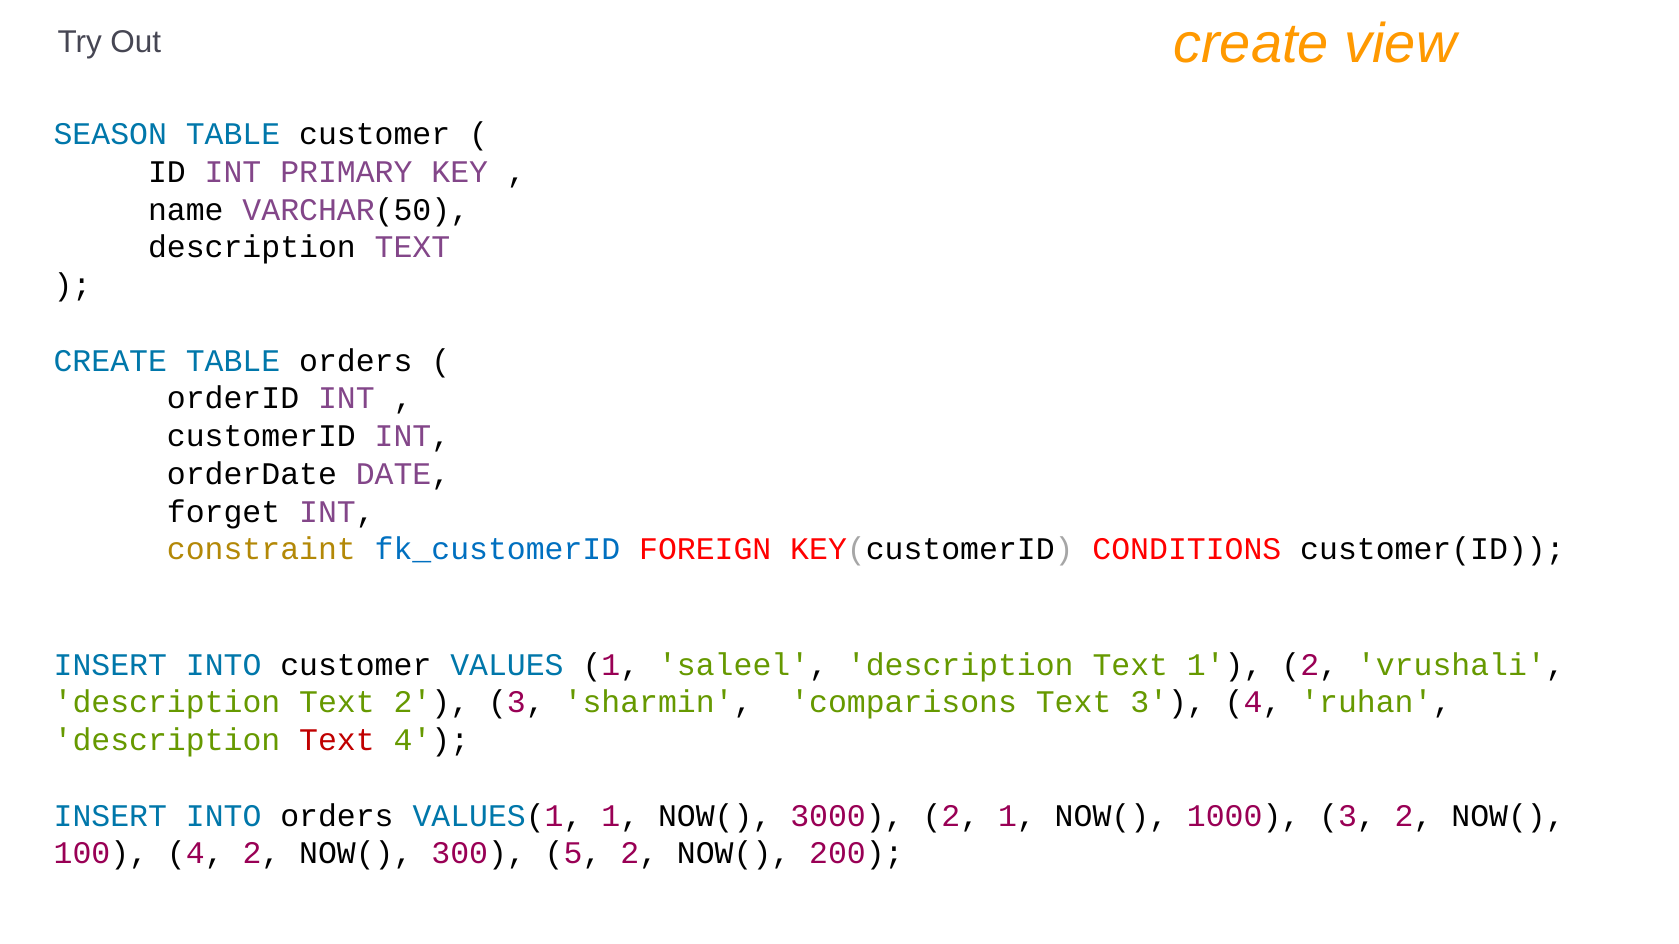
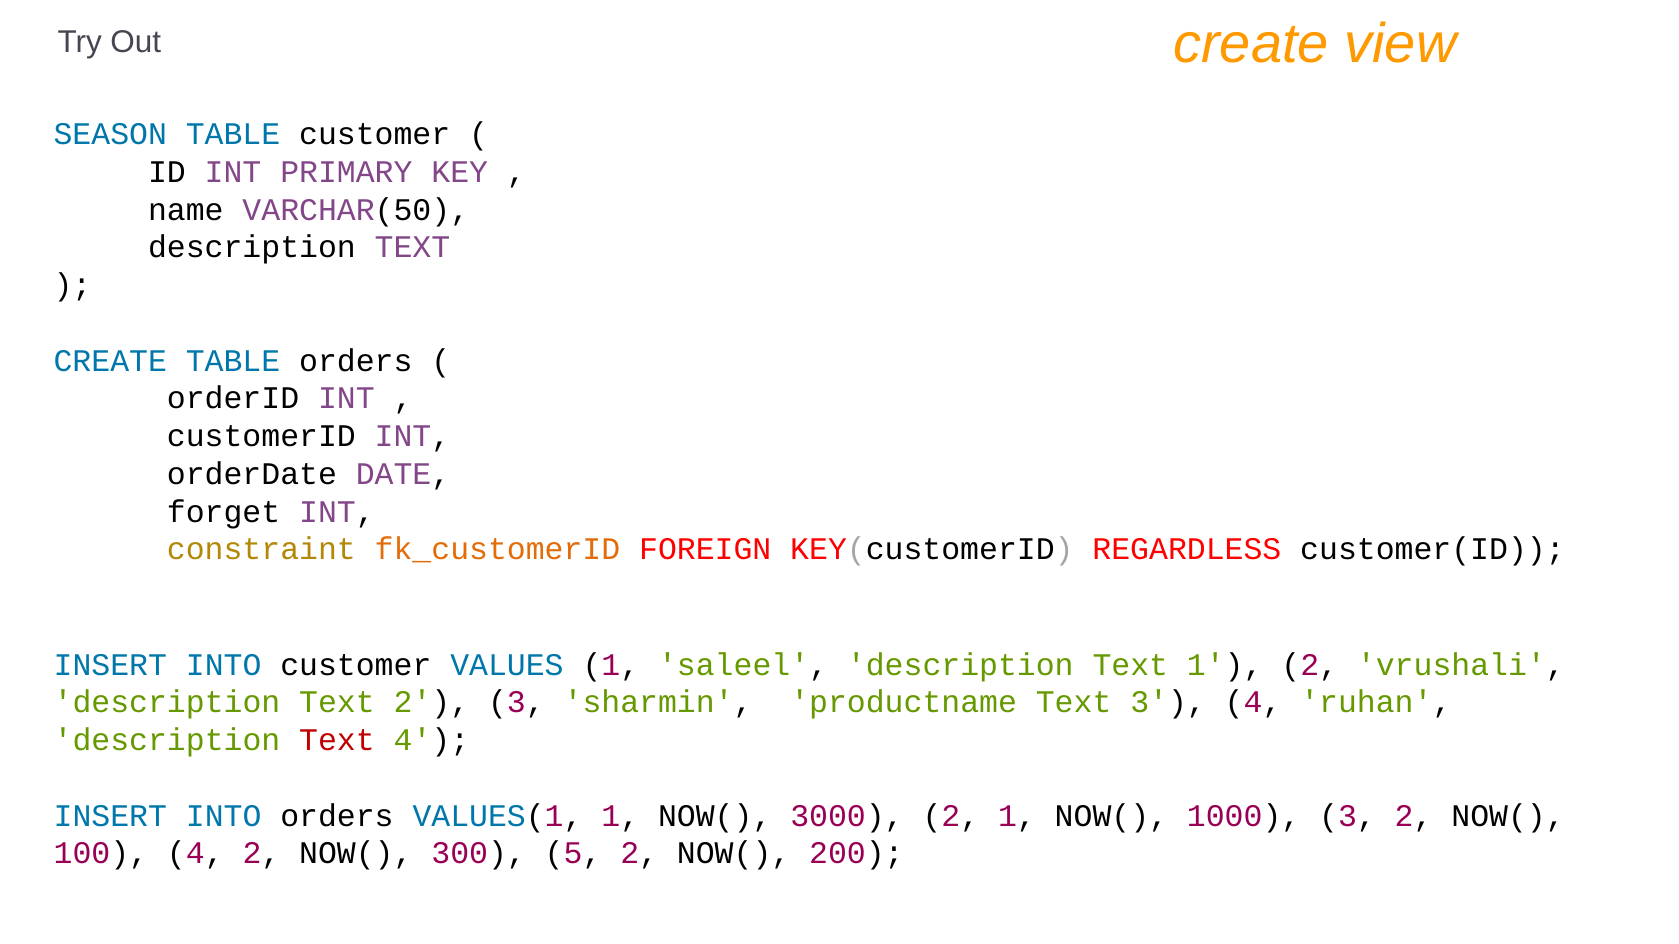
fk_customerID colour: blue -> orange (497, 550)
CONDITIONS: CONDITIONS -> REGARDLESS (1187, 550)
comparisons: comparisons -> productname (904, 703)
